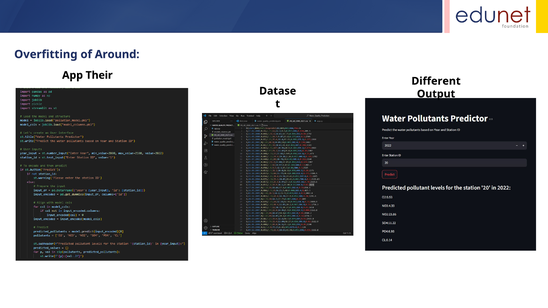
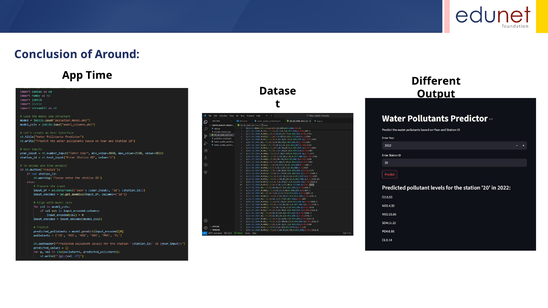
Overfitting: Overfitting -> Conclusion (46, 54)
Their: Their -> Time (99, 75)
